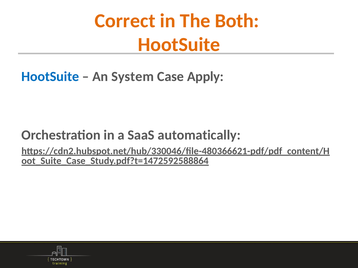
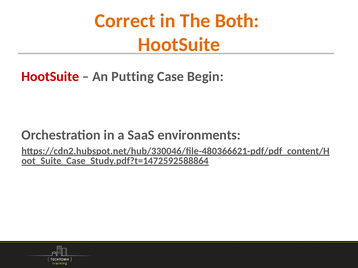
HootSuite colour: blue -> red (50, 77)
System: System -> Putting (133, 77)
Apply: Apply -> Begin (205, 77)
automatically: automatically -> environments (199, 135)
